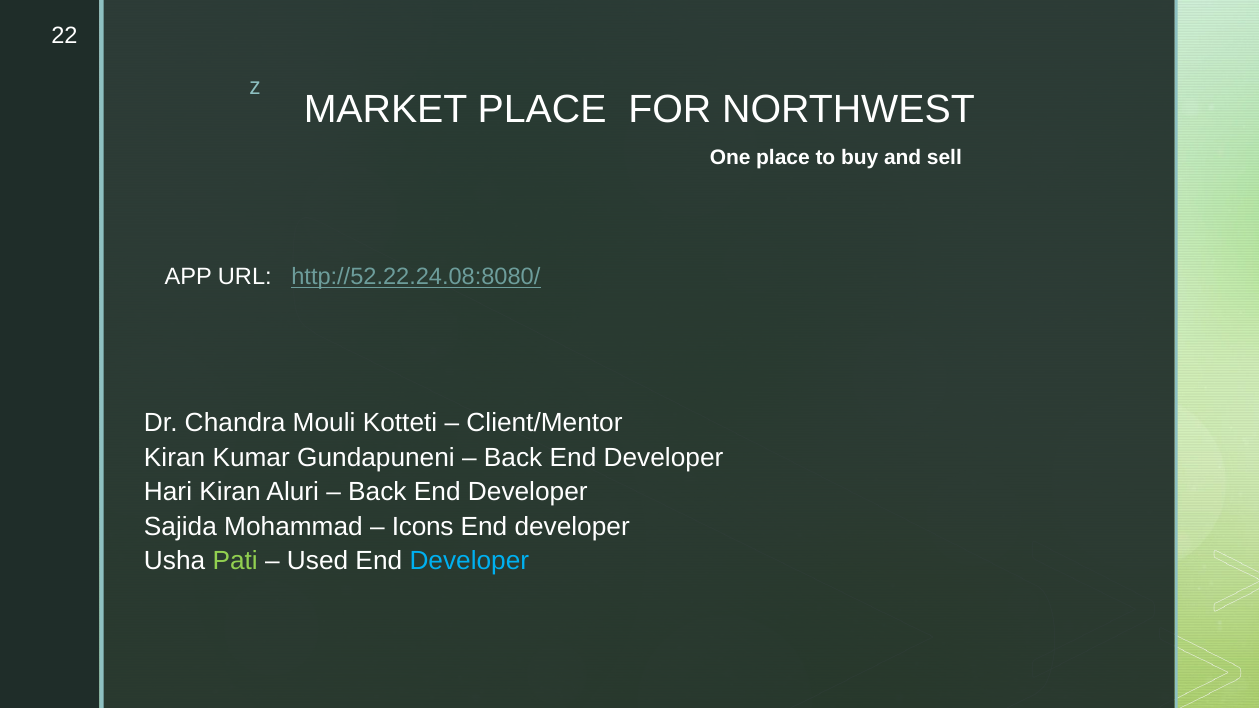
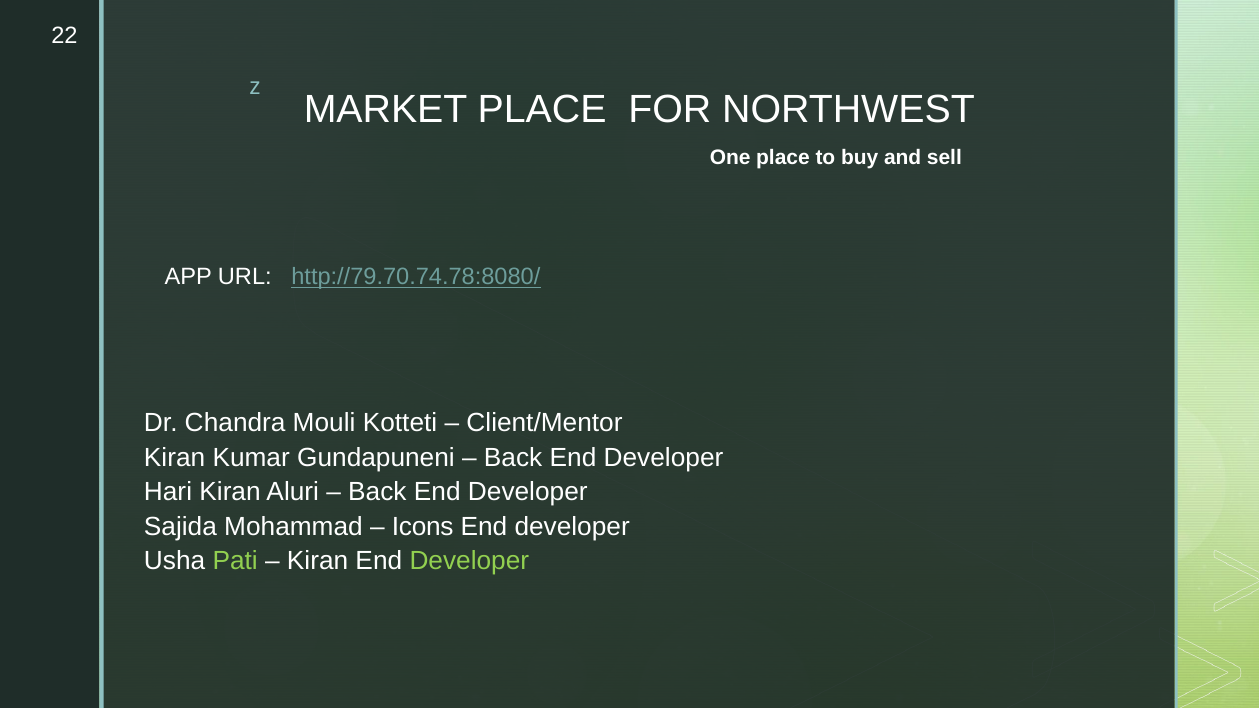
http://52.22.24.08:8080/: http://52.22.24.08:8080/ -> http://79.70.74.78:8080/ (416, 277)
Used: Used -> Kiran (318, 561)
Developer colour: light blue -> light green (469, 561)
